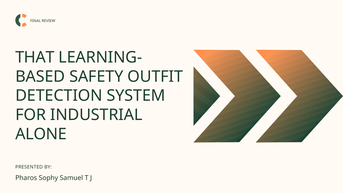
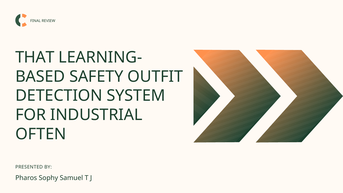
ALONE: ALONE -> OFTEN (41, 134)
